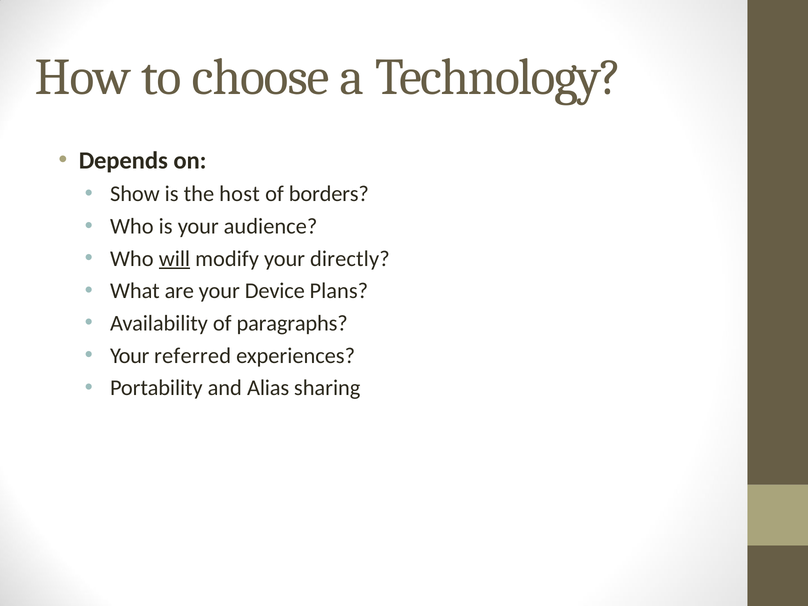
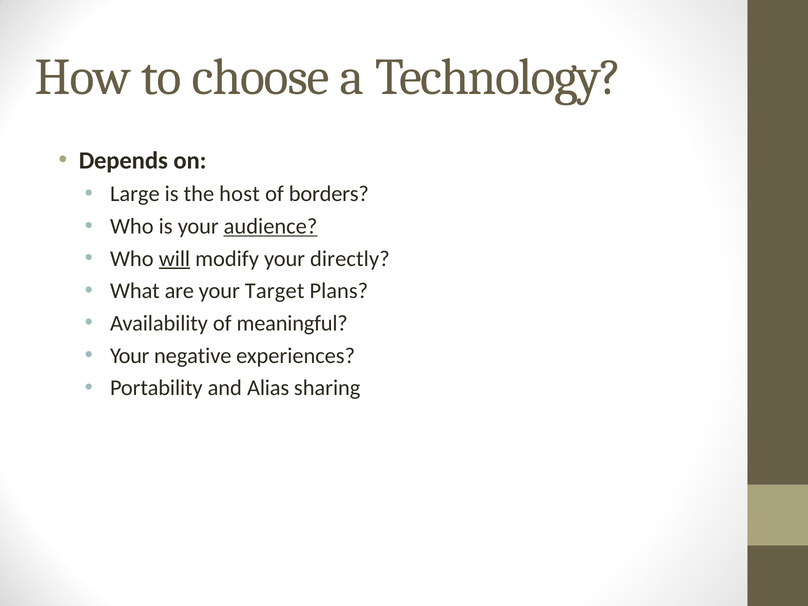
Show: Show -> Large (135, 194)
audience underline: none -> present (271, 226)
Device: Device -> Target (275, 291)
paragraphs: paragraphs -> meaningful (292, 323)
referred: referred -> negative (193, 356)
